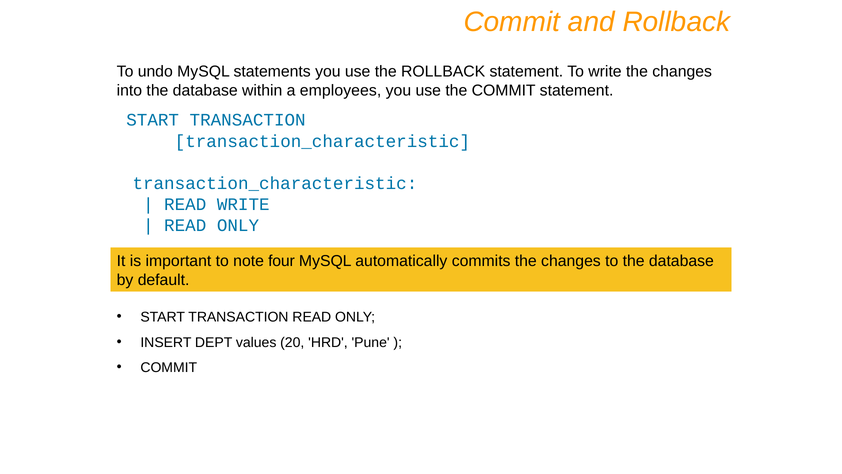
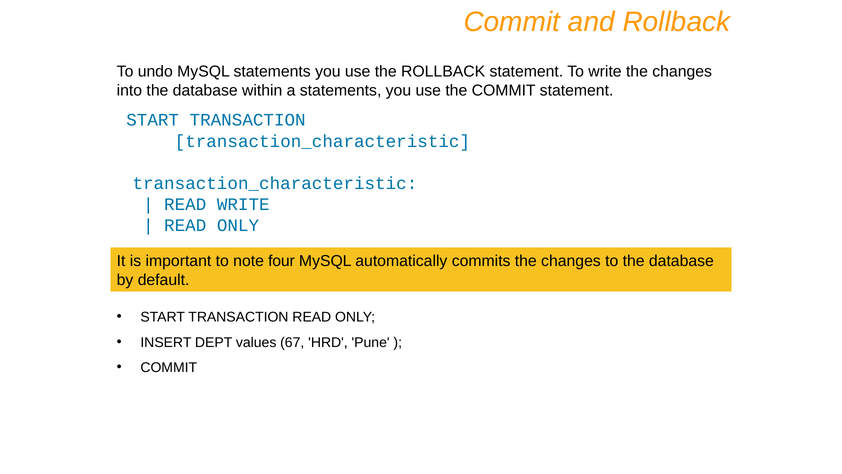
a employees: employees -> statements (341, 90)
20: 20 -> 67 (292, 342)
